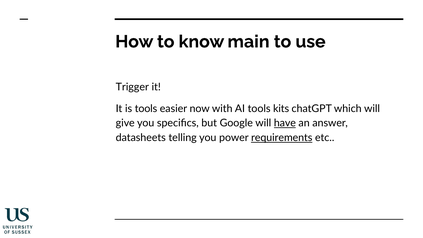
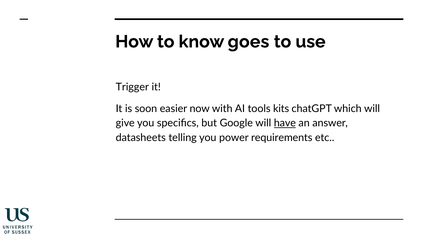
main: main -> goes (248, 42)
is tools: tools -> soon (146, 109)
requirements underline: present -> none (282, 138)
